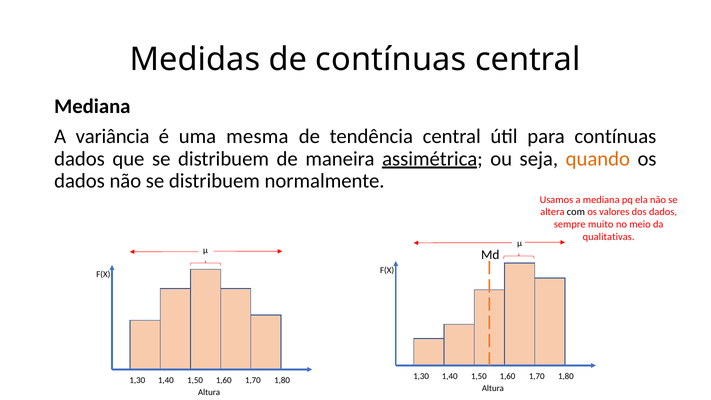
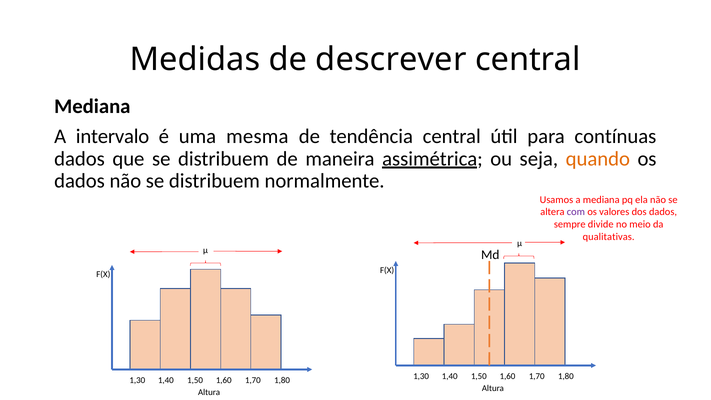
de contínuas: contínuas -> descrever (391, 60)
variância: variância -> intervalo (113, 136)
com colour: black -> purple (576, 212)
muito: muito -> divide (601, 224)
